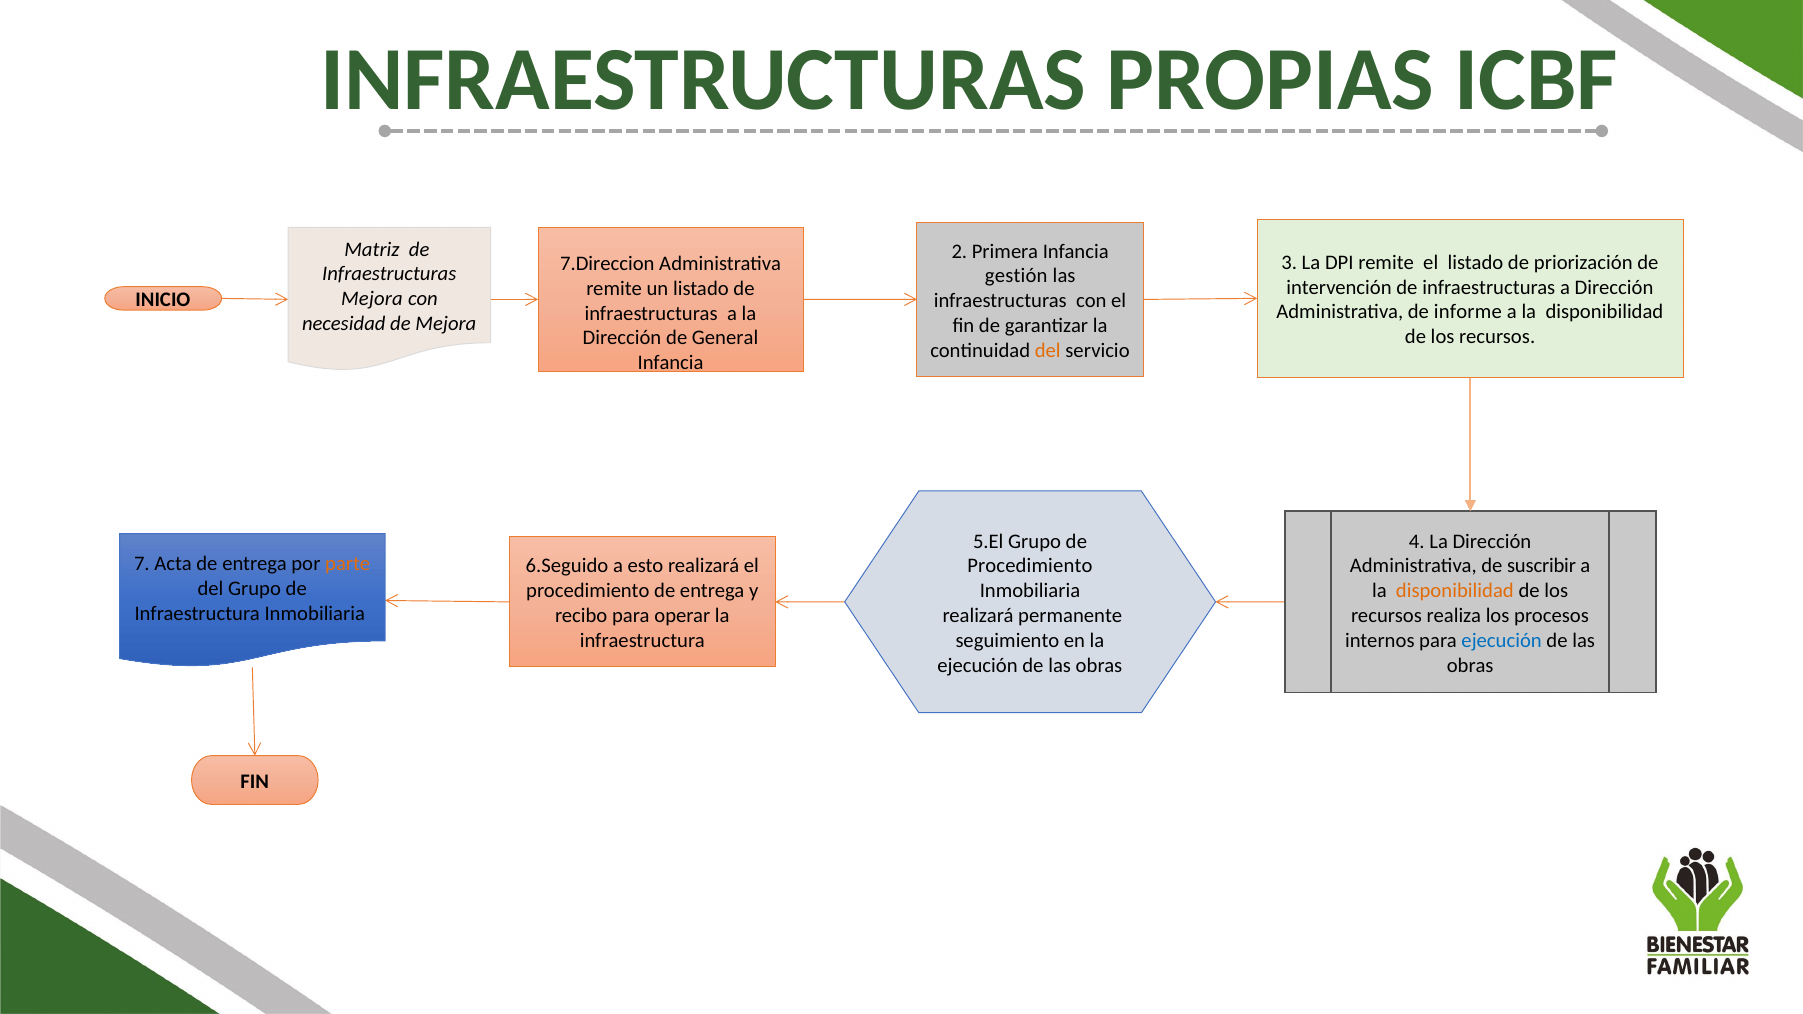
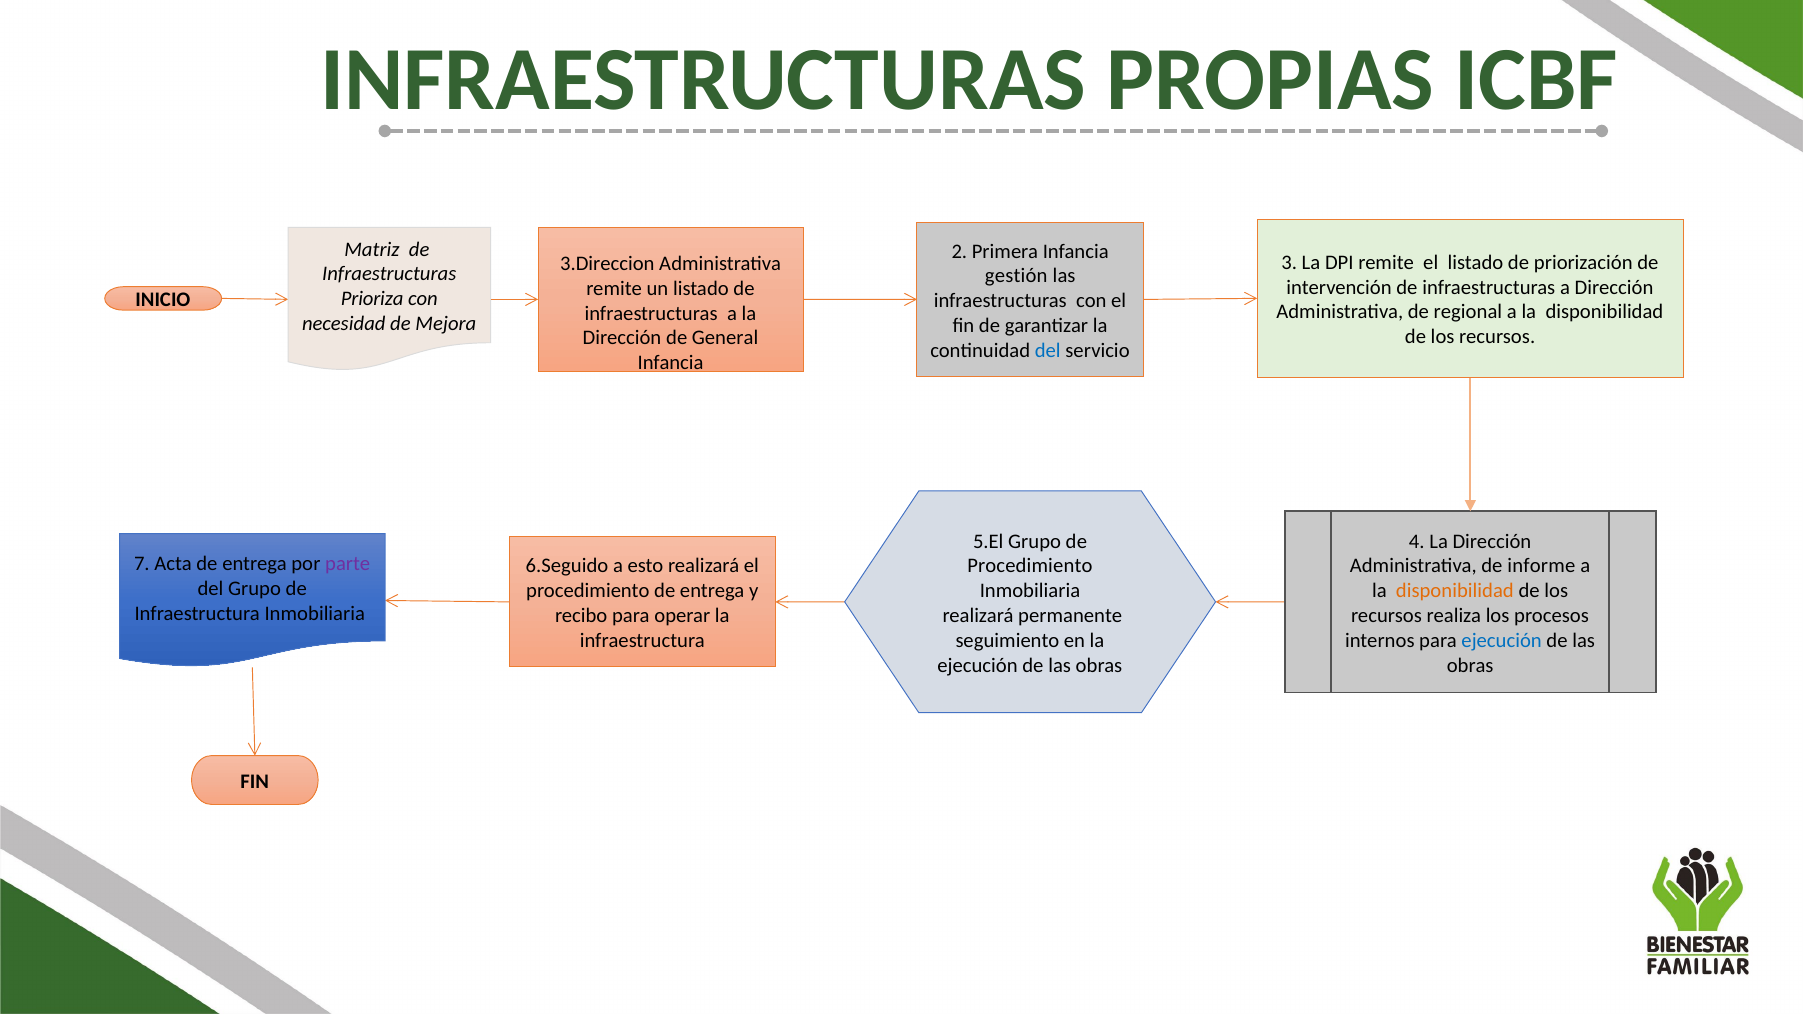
7.Direccion: 7.Direccion -> 3.Direccion (607, 264)
Mejora: Mejora -> Prioriza (372, 299)
informe: informe -> regional (1468, 312)
del colour: orange -> blue (1048, 351)
parte colour: orange -> purple (348, 564)
suscribir: suscribir -> informe (1541, 566)
